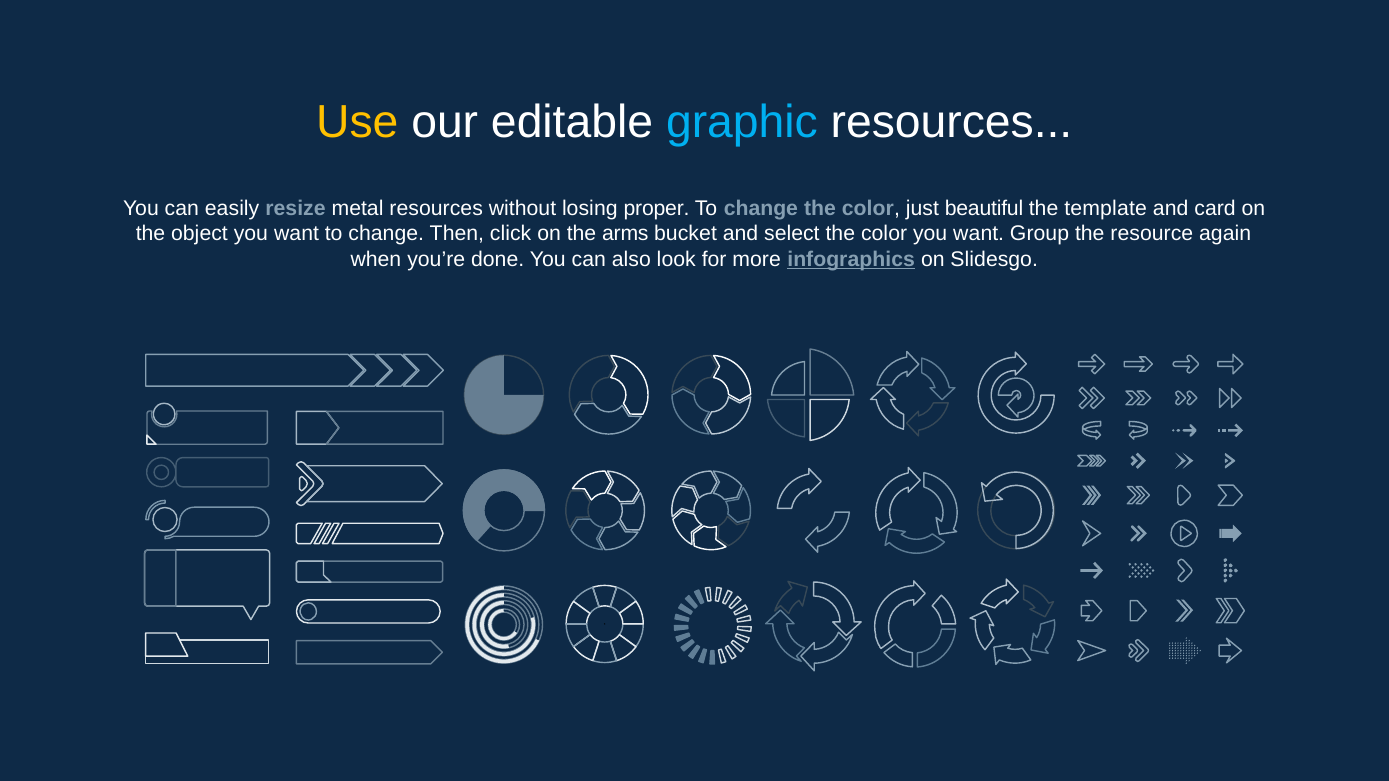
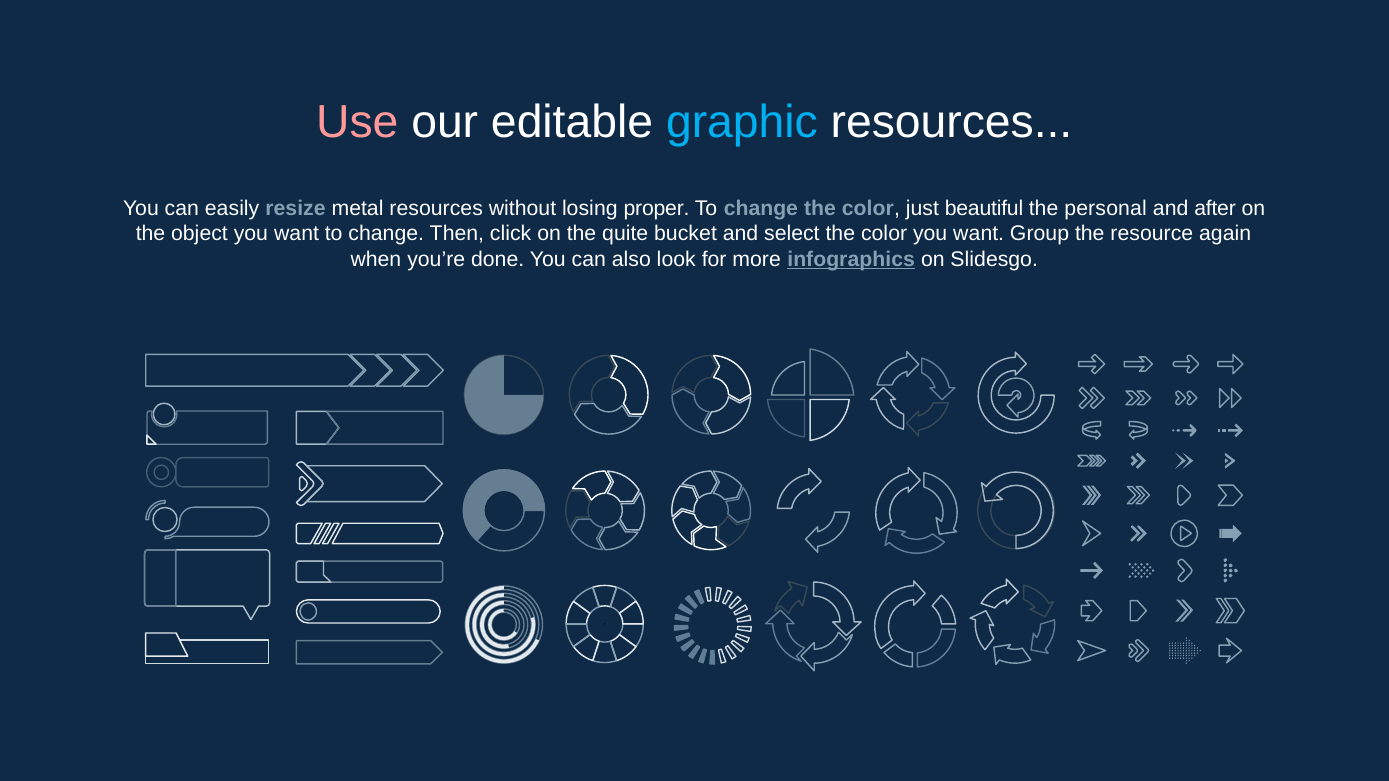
Use colour: yellow -> pink (357, 123)
template: template -> personal (1106, 209)
card: card -> after (1215, 209)
arms: arms -> quite (625, 234)
